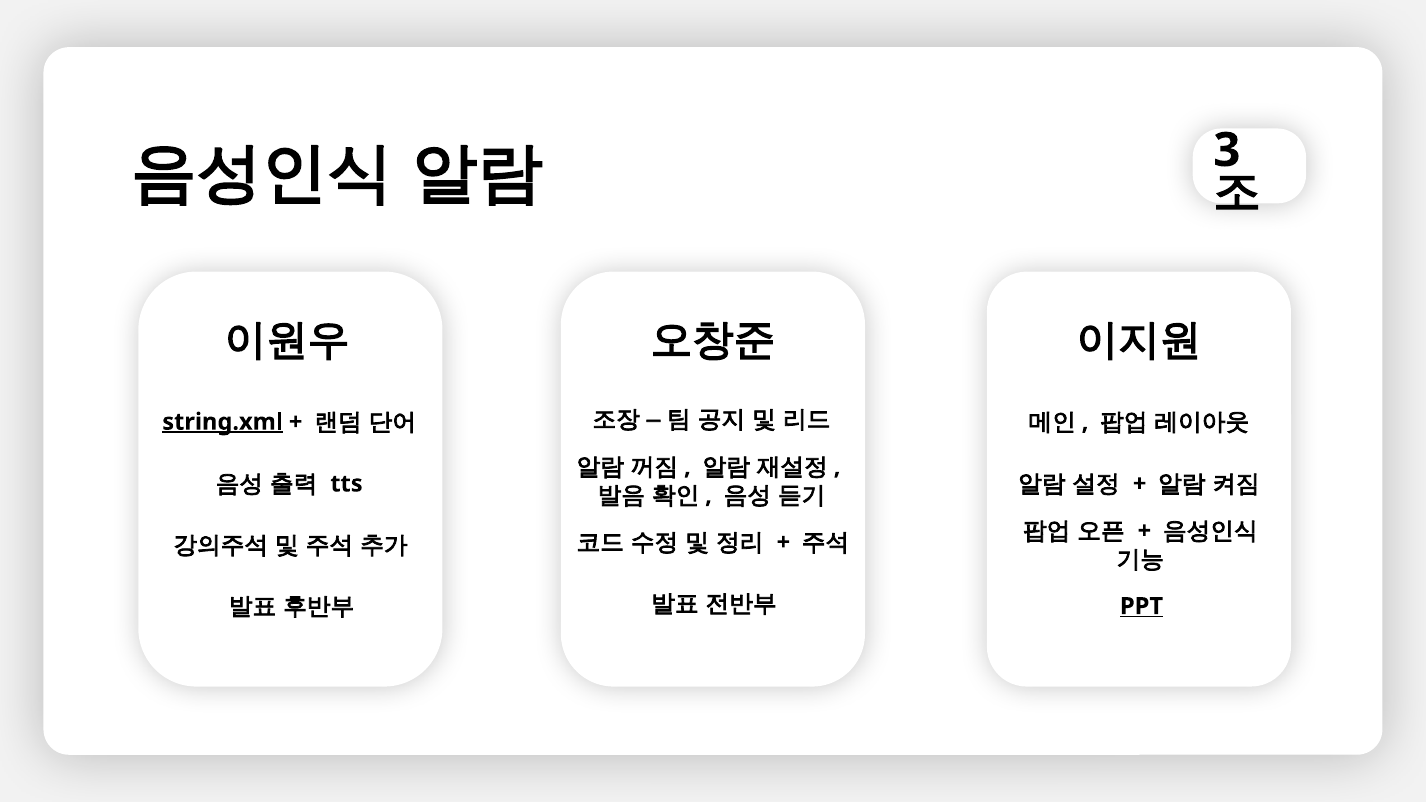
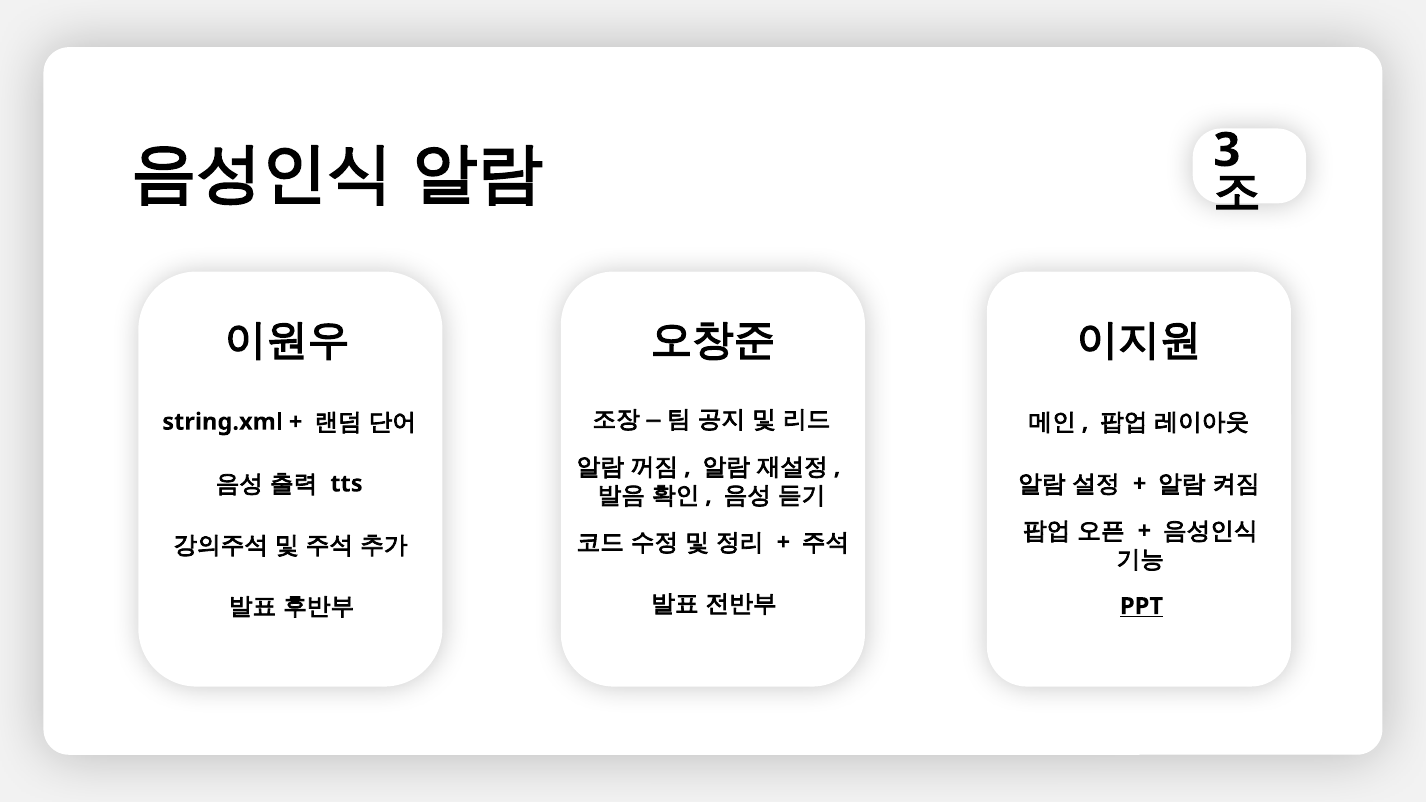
string.xml underline: present -> none (223, 422)
